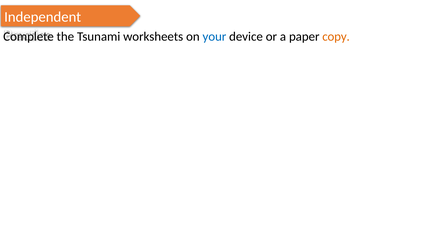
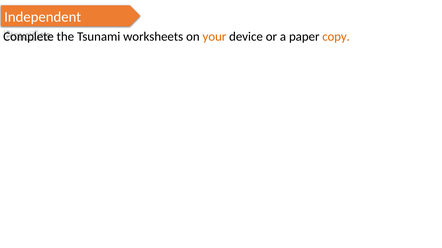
your colour: blue -> orange (214, 37)
